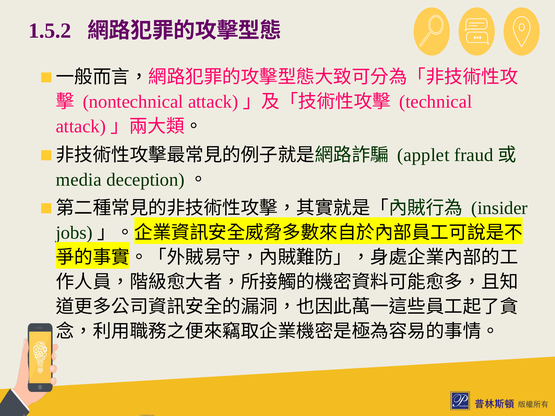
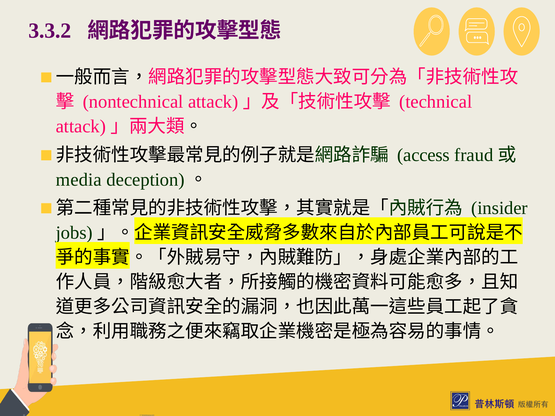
1.5.2: 1.5.2 -> 3.3.2 (50, 31)
applet: applet -> access (424, 155)
